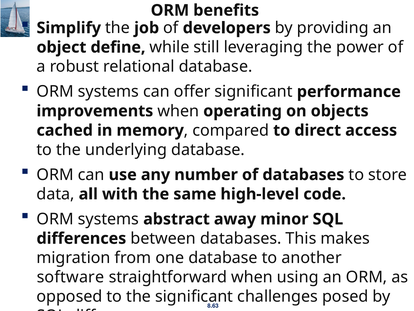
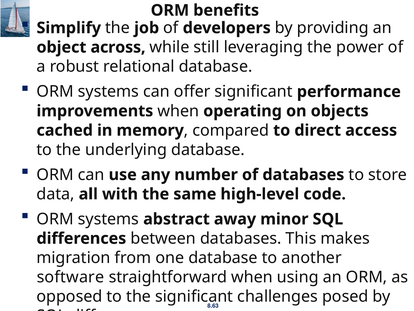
define: define -> across (118, 47)
